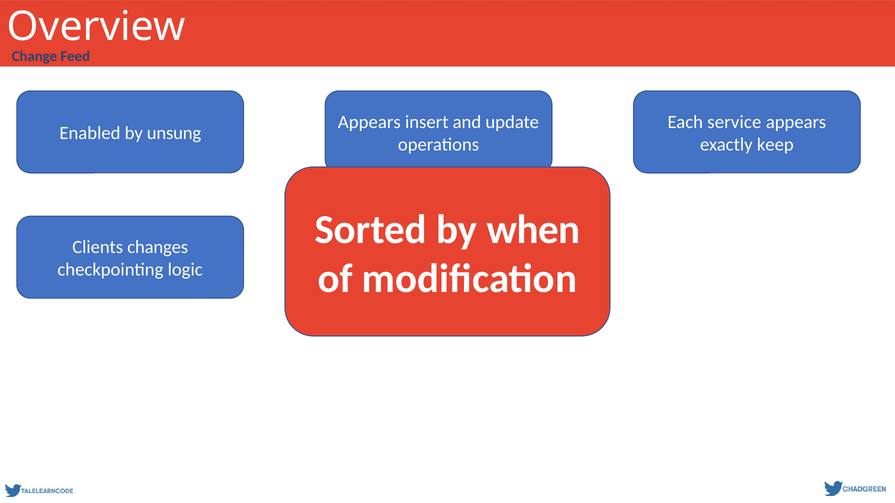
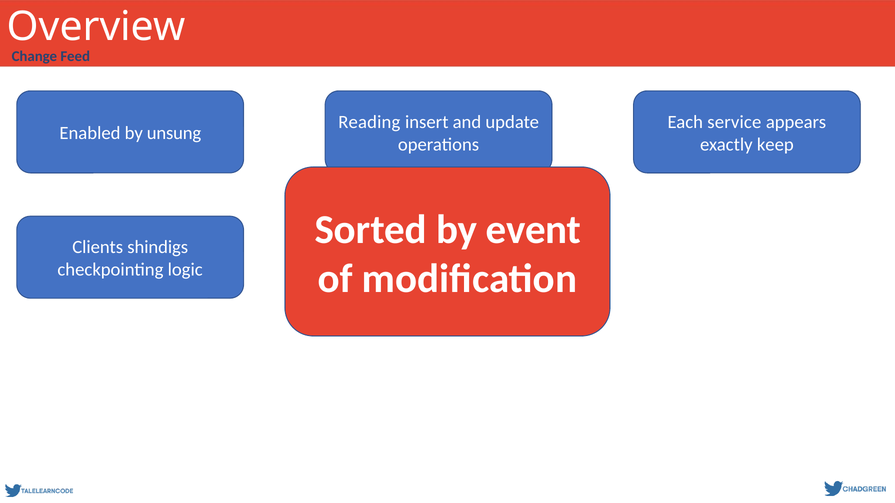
Appears: Appears -> Reading (369, 122)
when: when -> event (534, 230)
changes: changes -> shindigs (158, 248)
